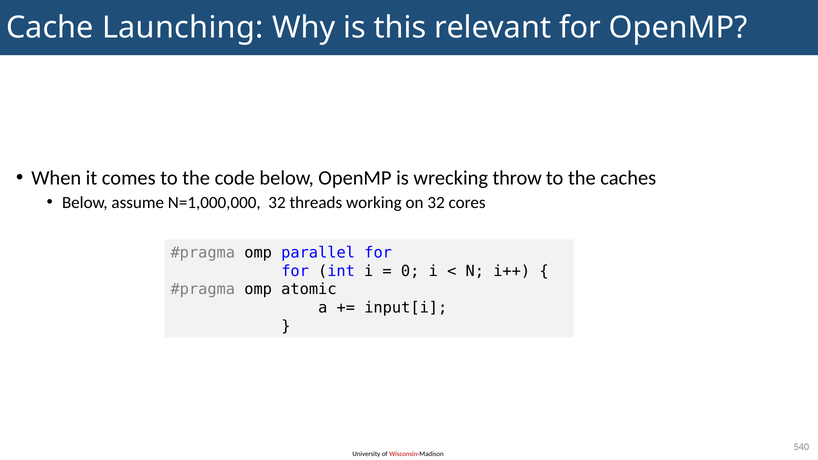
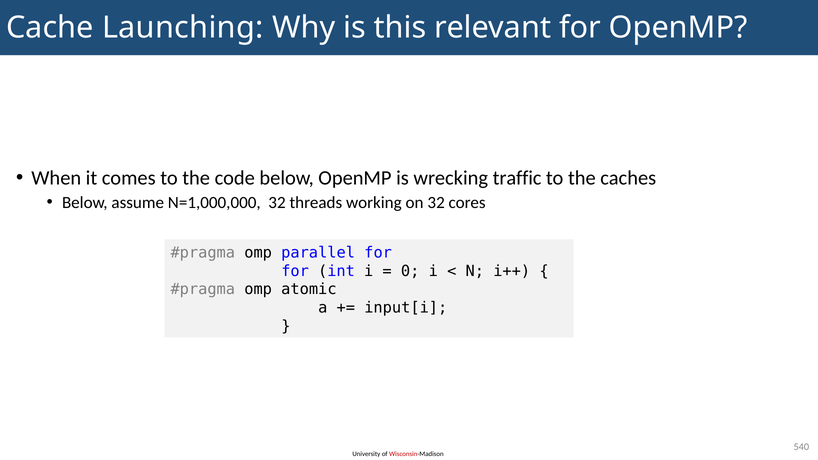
throw: throw -> traffic (517, 178)
